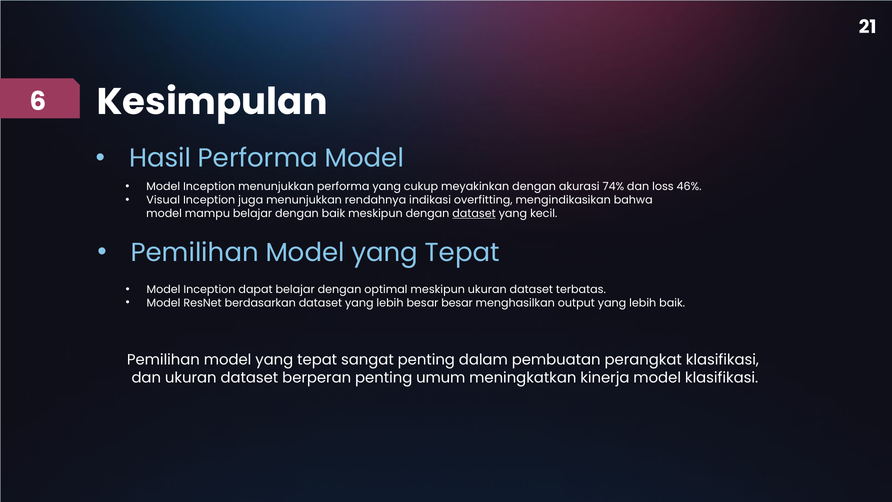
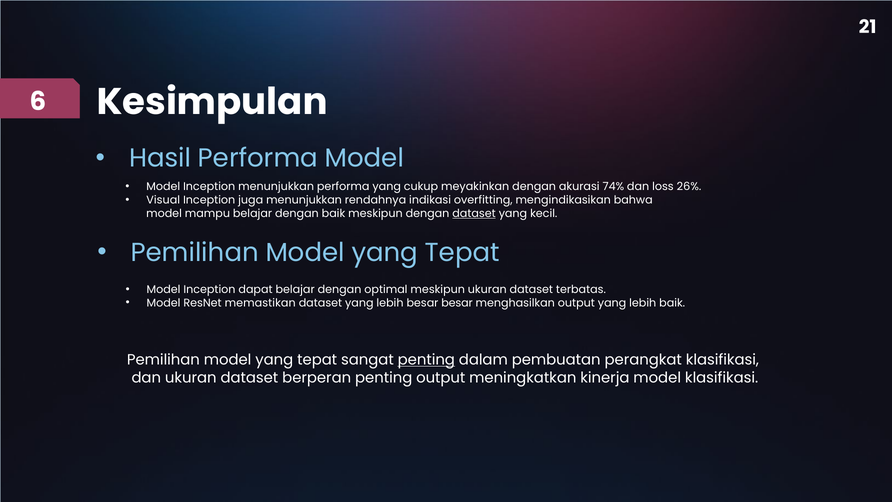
46%: 46% -> 26% (689, 187)
berdasarkan: berdasarkan -> memastikan (260, 303)
penting underline: none -> present (426, 360)
penting umum: umum -> output (441, 377)
